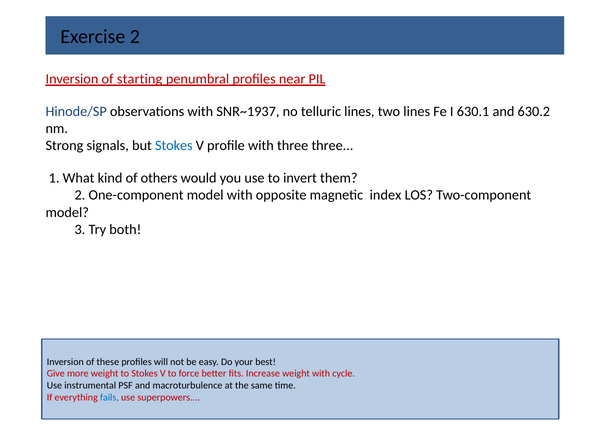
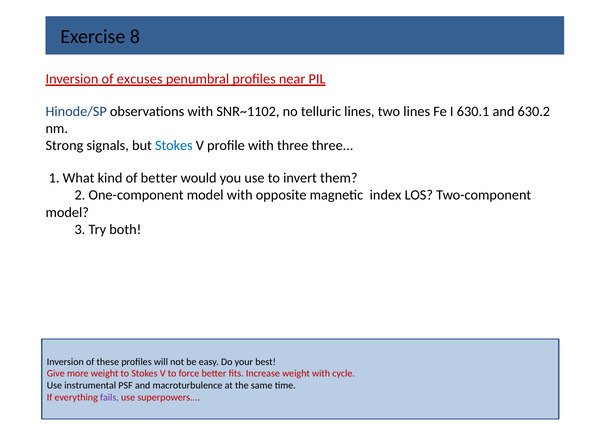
Exercise 2: 2 -> 8 (135, 37)
starting: starting -> excuses (140, 79)
SNR~1937: SNR~1937 -> SNR~1102 (248, 111)
of others: others -> better (159, 178)
fails colour: blue -> purple (109, 398)
